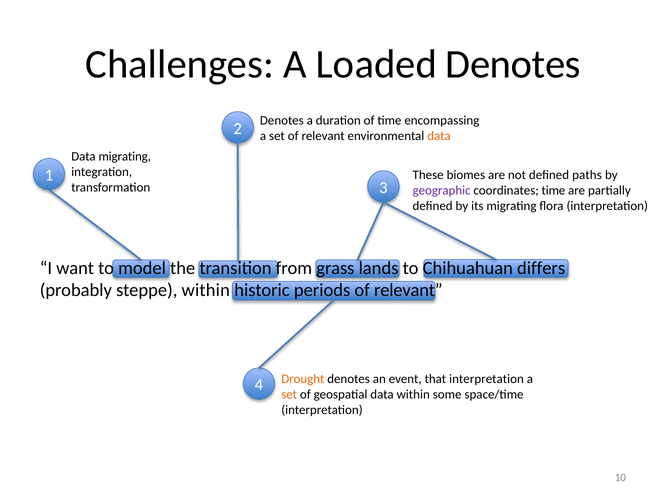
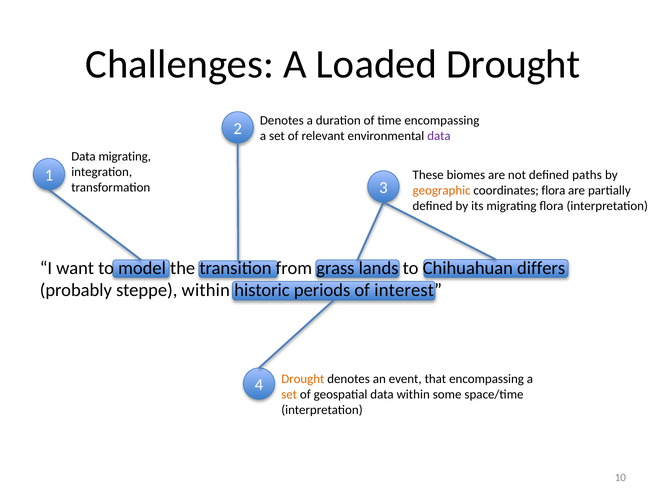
Loaded Denotes: Denotes -> Drought (513, 64)
data colour: orange -> purple (439, 136)
geographic colour: purple -> orange (442, 190)
coordinates time: time -> flora (553, 190)
relevant: relevant -> interest (408, 290)
that interpretation: interpretation -> encompassing (487, 378)
